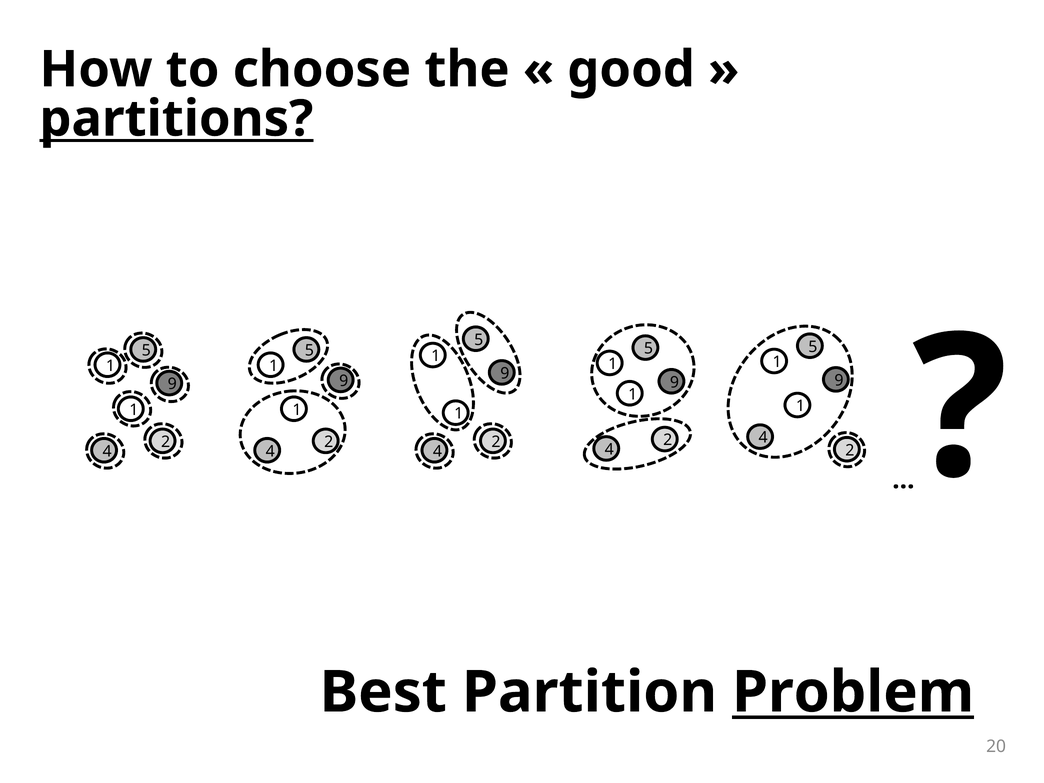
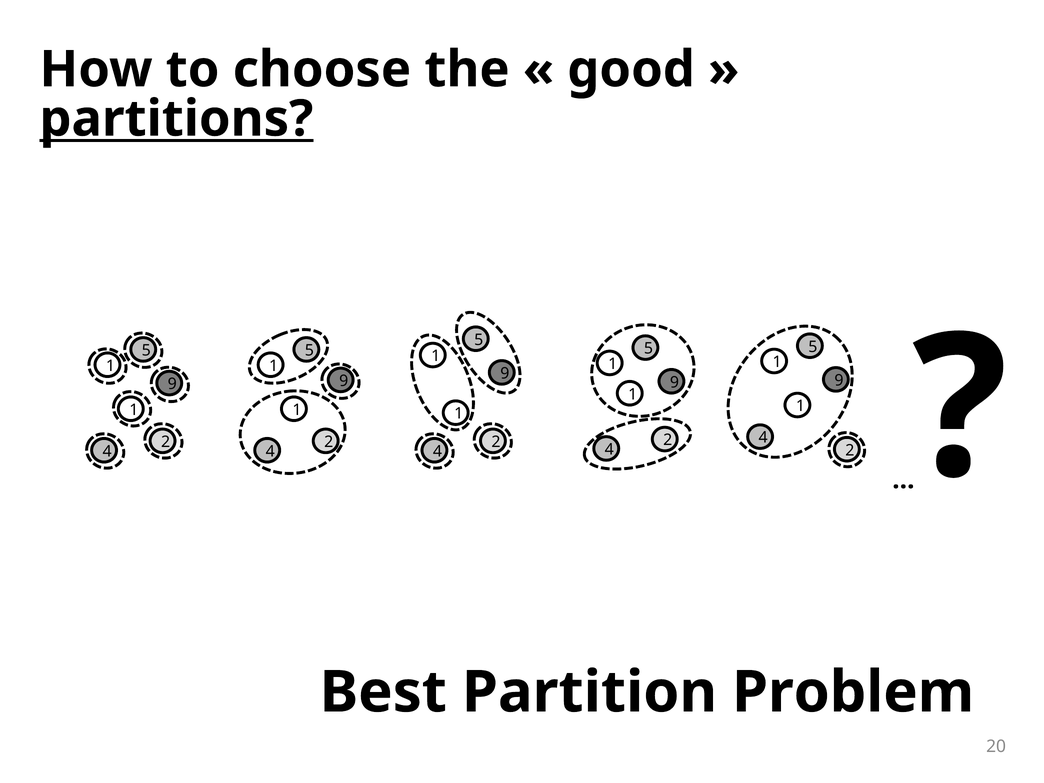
Problem underline: present -> none (853, 692)
